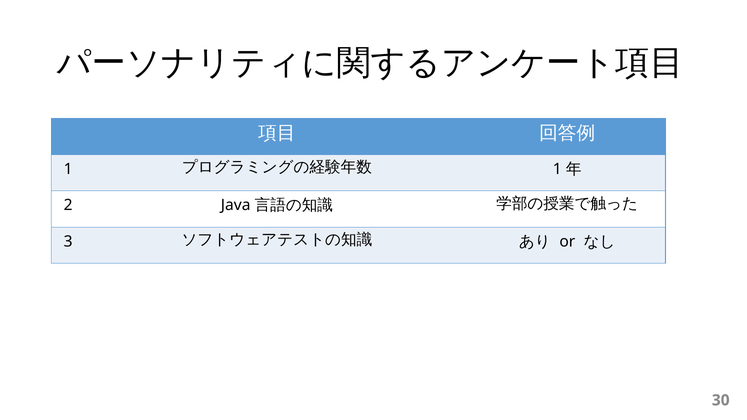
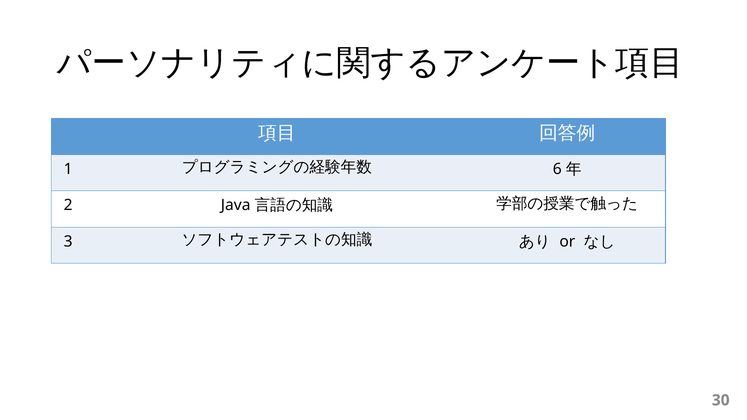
1: 1 -> 6 (557, 169)
